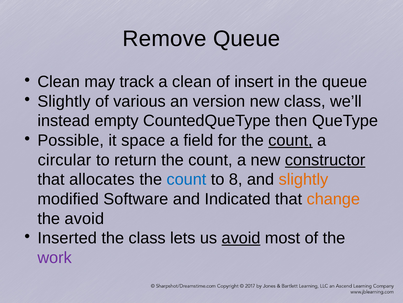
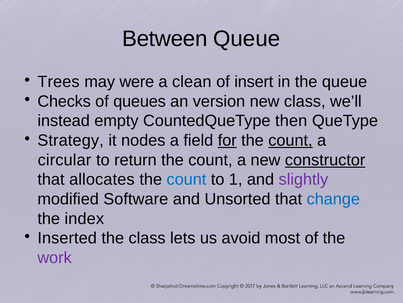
Remove: Remove -> Between (165, 39)
Clean: Clean -> Trees (59, 82)
track: track -> were (137, 82)
Slightly: Slightly -> Checks (64, 101)
various: various -> queues (140, 101)
Possible: Possible -> Strategy (71, 140)
space: space -> nodes (143, 140)
for underline: none -> present (227, 140)
8: 8 -> 1 (236, 179)
slightly colour: orange -> purple (303, 179)
Indicated: Indicated -> Unsorted (238, 199)
change colour: orange -> blue (333, 199)
the avoid: avoid -> index (84, 218)
avoid underline: present -> none (241, 238)
